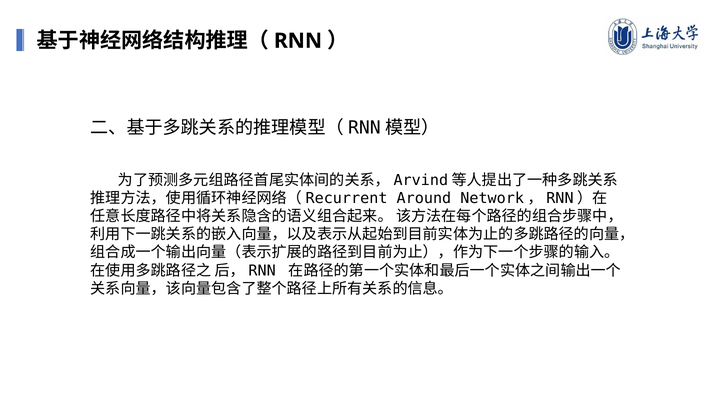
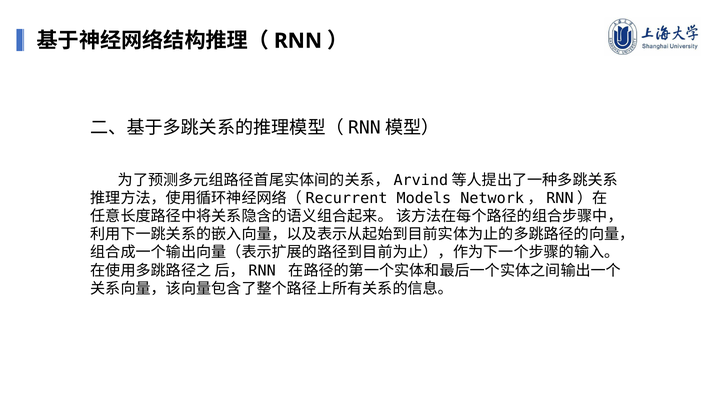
Around: Around -> Models (424, 198)
